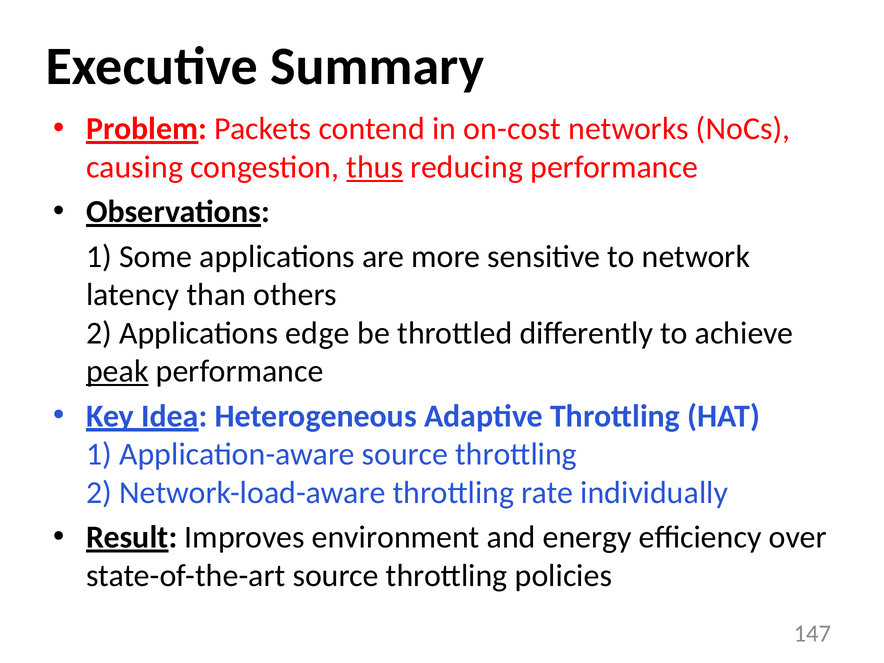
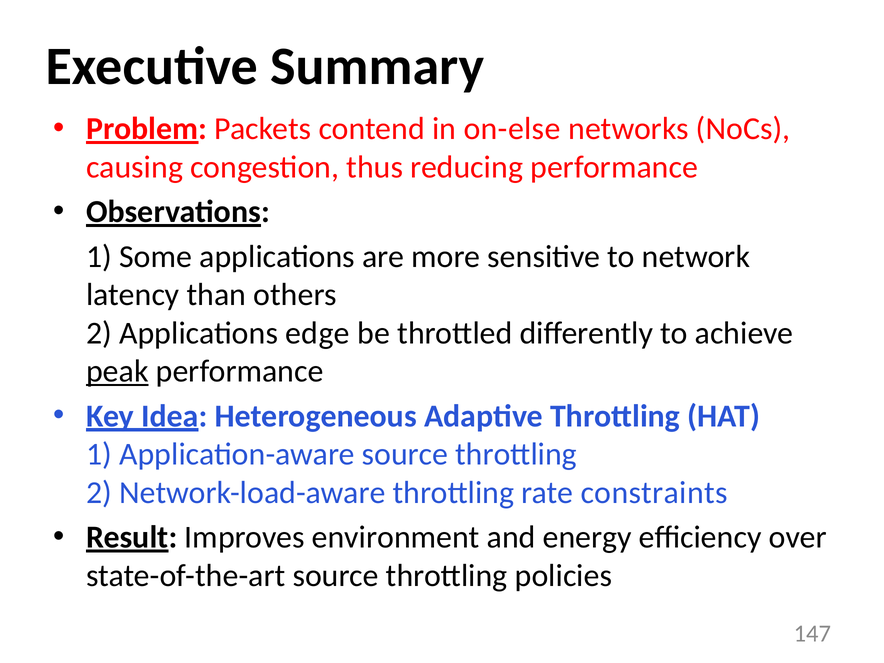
on-cost: on-cost -> on-else (512, 129)
thus underline: present -> none (375, 167)
individually: individually -> constraints (654, 493)
